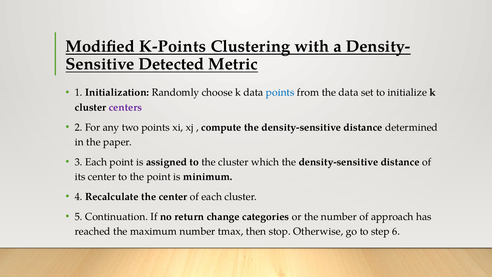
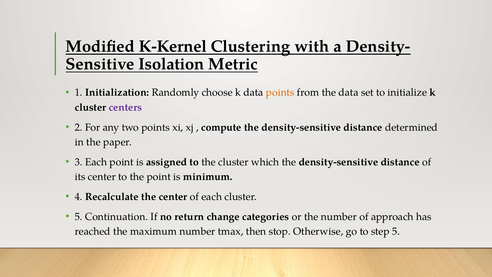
K-Points: K-Points -> K-Kernel (173, 46)
Detected: Detected -> Isolation (171, 64)
points colour: blue -> orange (280, 93)
step 6: 6 -> 5 (396, 231)
